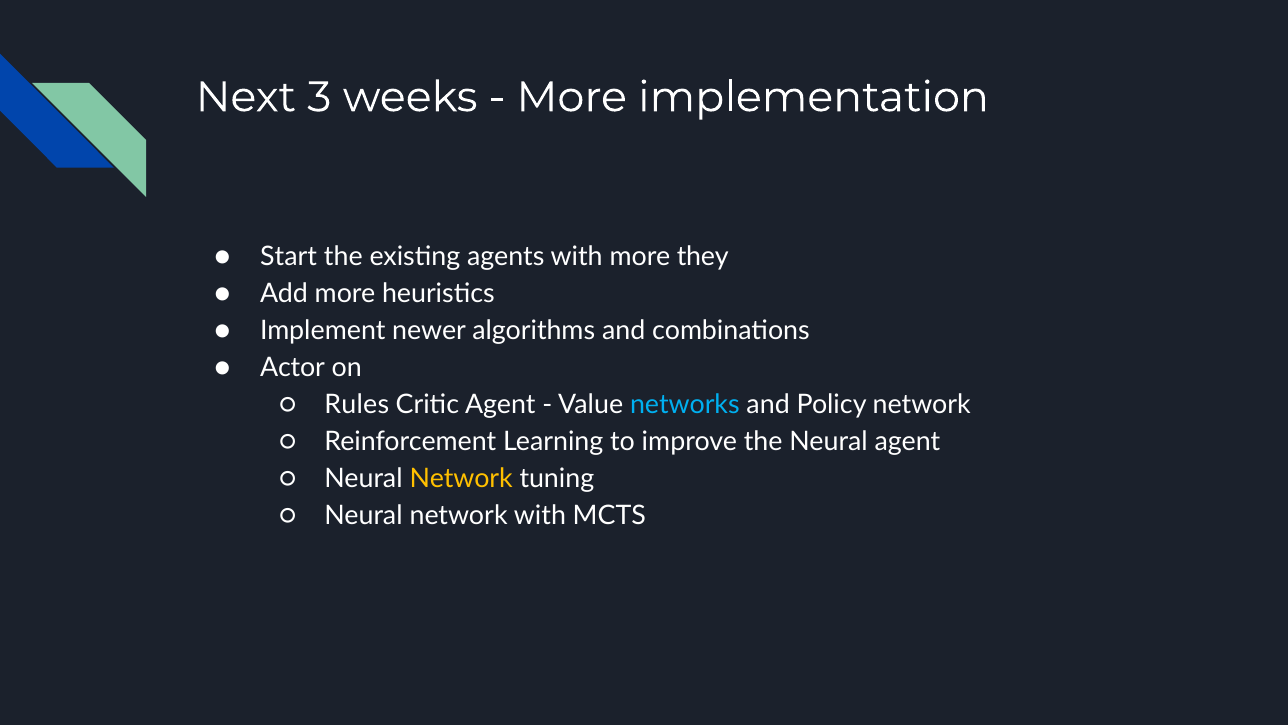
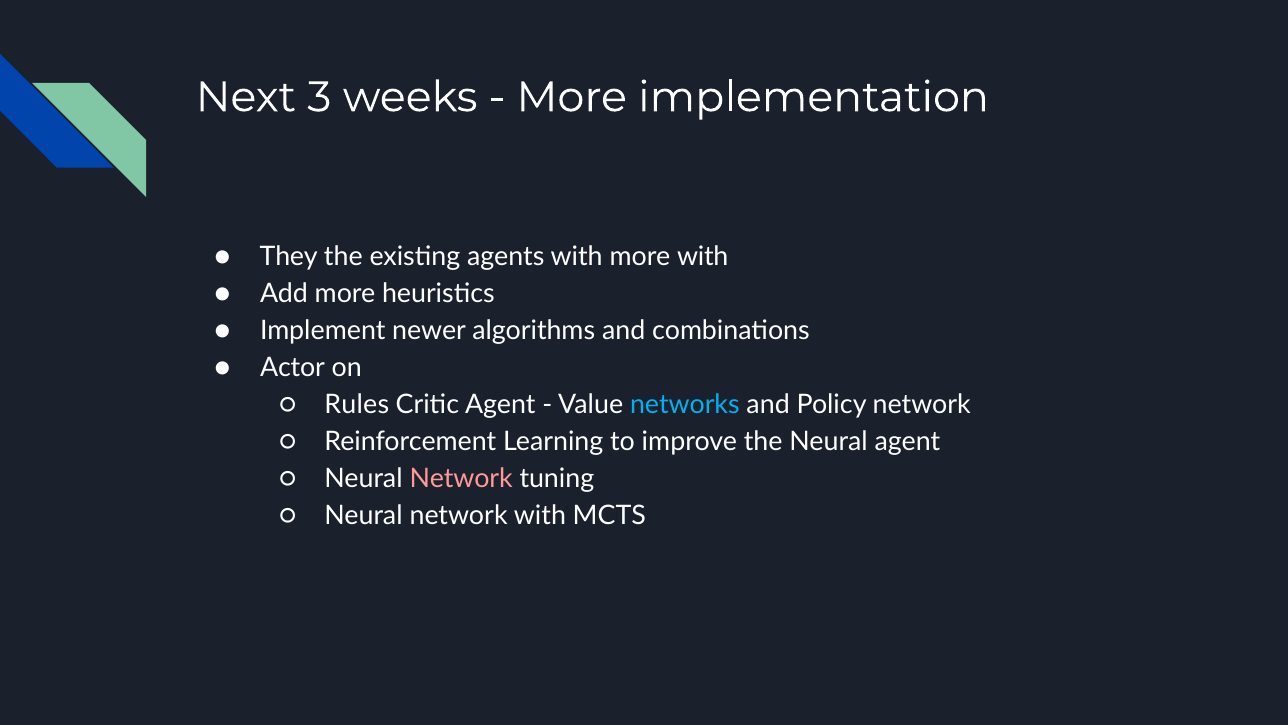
Start: Start -> They (289, 256)
more they: they -> with (703, 256)
Network colour: yellow -> pink (461, 479)
